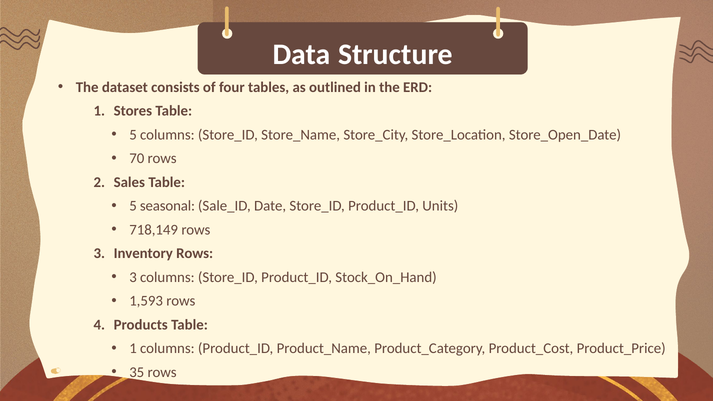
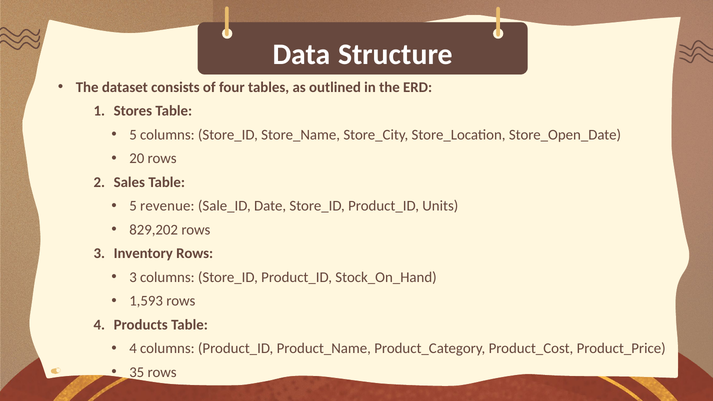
70: 70 -> 20 (137, 159)
seasonal: seasonal -> revenue (167, 206)
718,149: 718,149 -> 829,202 (154, 230)
1: 1 -> 4 (133, 349)
